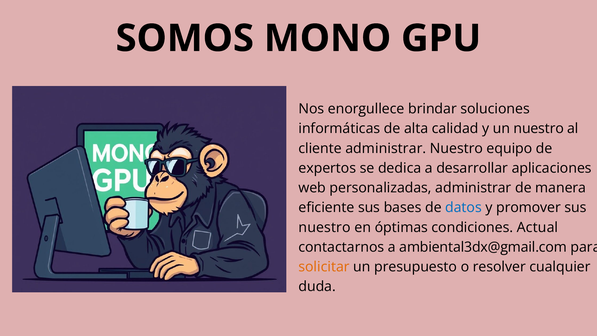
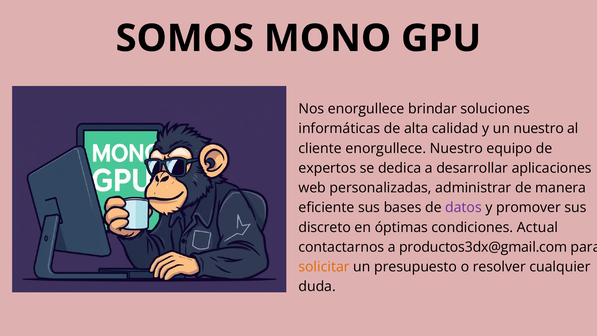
cliente administrar: administrar -> enorgullece (386, 148)
datos colour: blue -> purple (464, 208)
nuestro: nuestro -> discreto (325, 227)
ambiental3dx@gmail.com: ambiental3dx@gmail.com -> productos3dx@gmail.com (483, 247)
